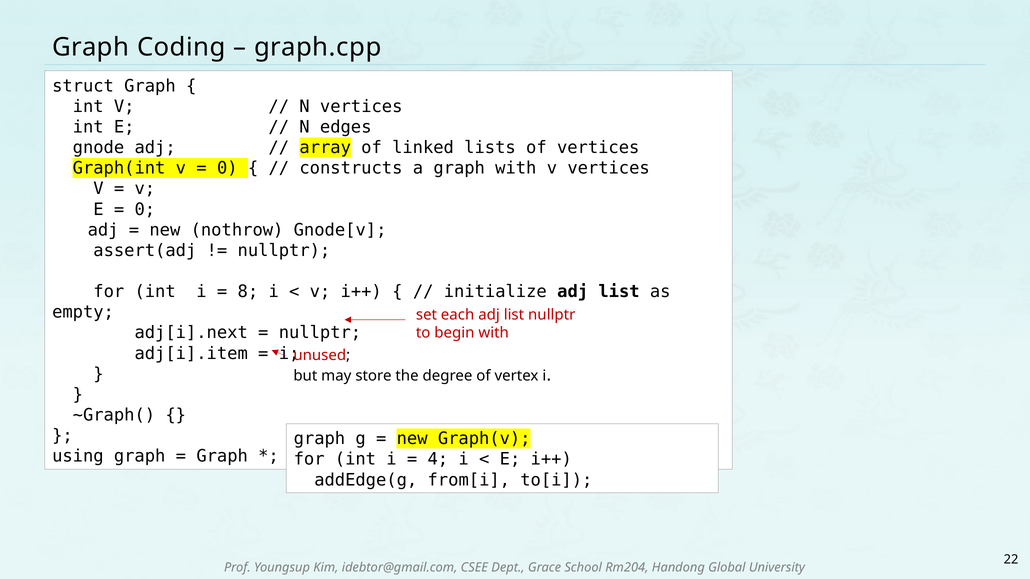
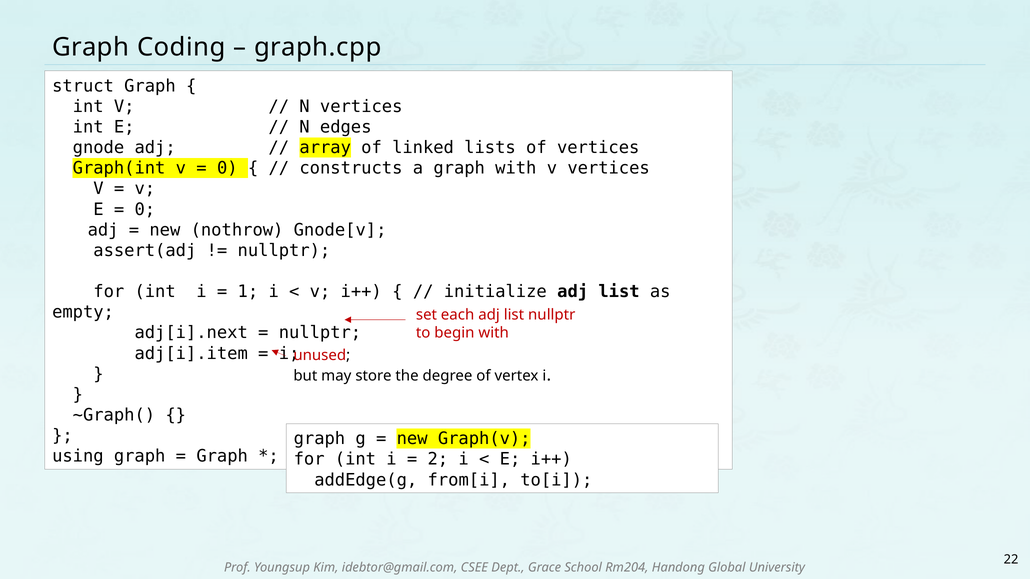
8: 8 -> 1 (248, 292)
4: 4 -> 2 (438, 460)
